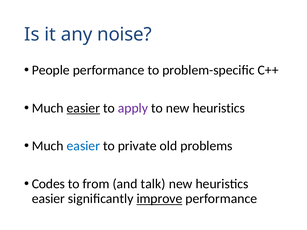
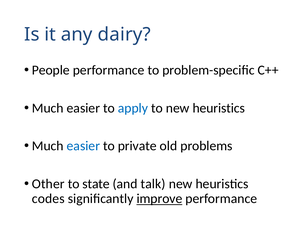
noise: noise -> dairy (124, 34)
easier underline: present -> none (83, 108)
apply colour: purple -> blue (133, 108)
Codes: Codes -> Other (48, 184)
from: from -> state (96, 184)
easier: easier -> codes (48, 199)
